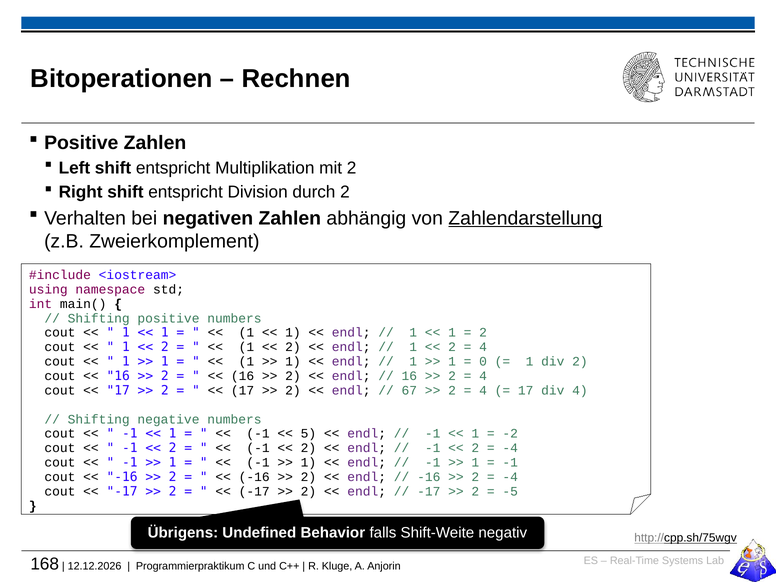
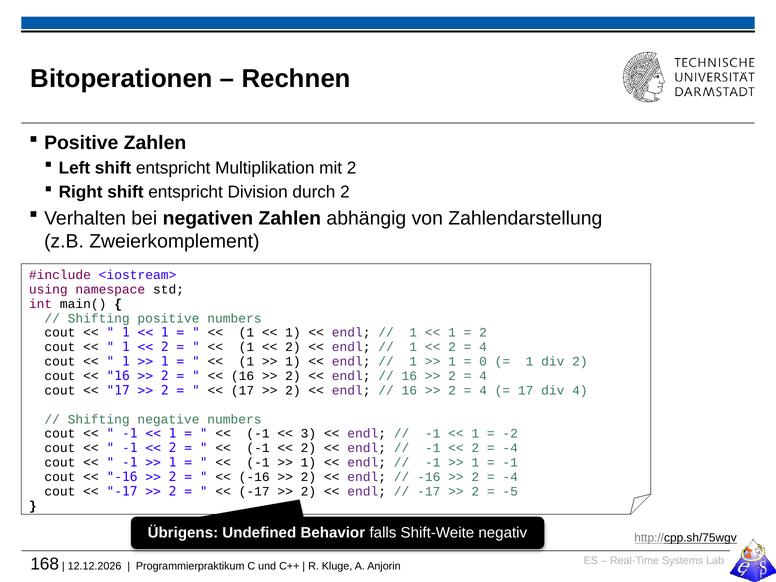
Zahlendarstellung underline: present -> none (525, 218)
67: 67 -> 16 (409, 390)
5: 5 -> 3 (308, 434)
